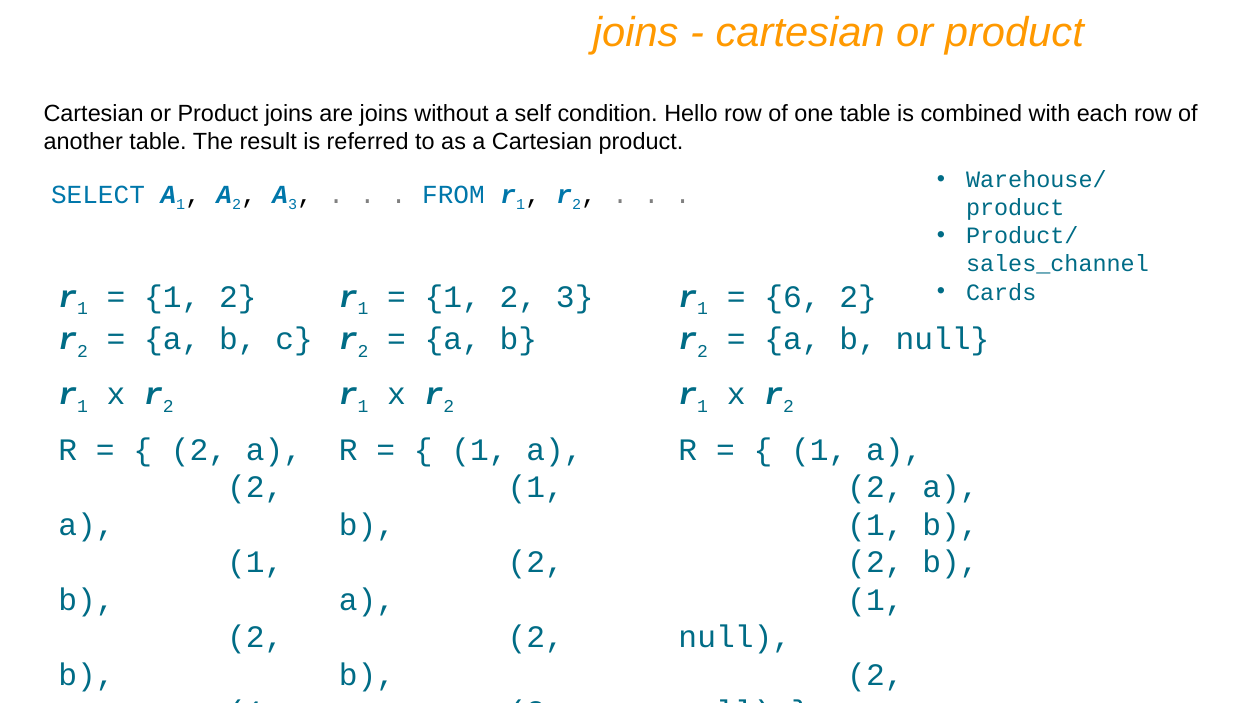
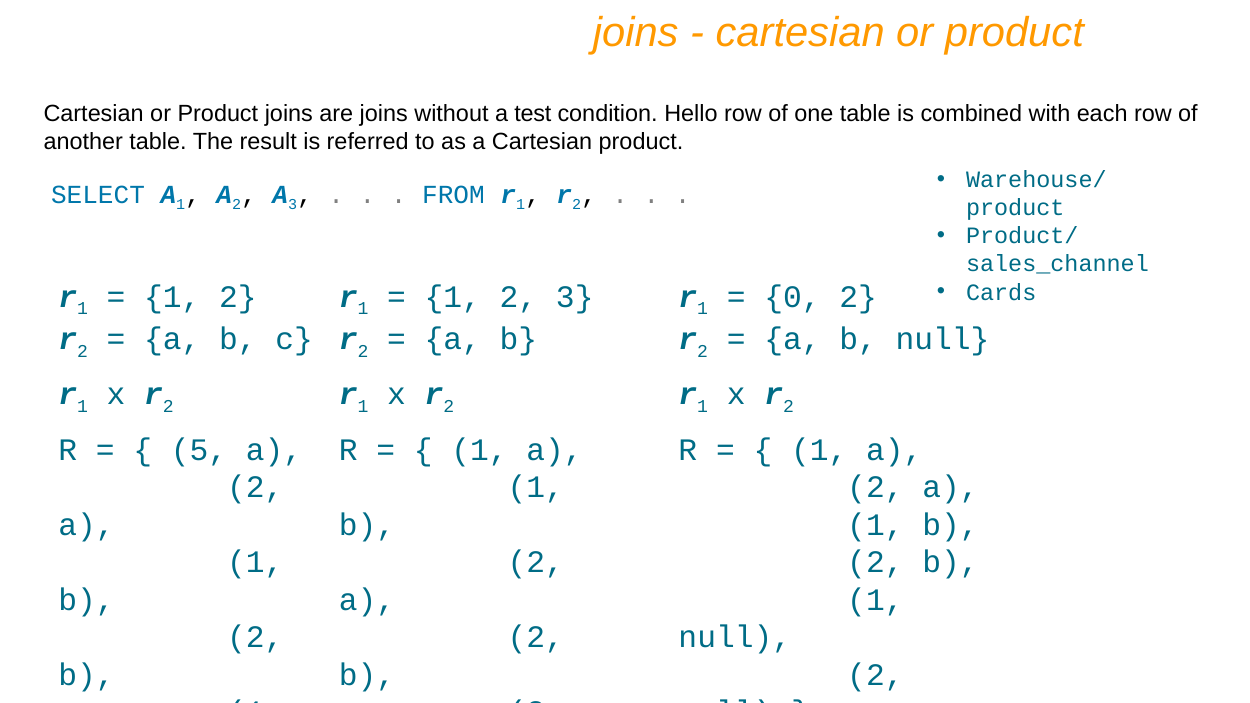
self: self -> test (533, 114)
6: 6 -> 0 (792, 297)
2: 2 -> 5 (199, 450)
